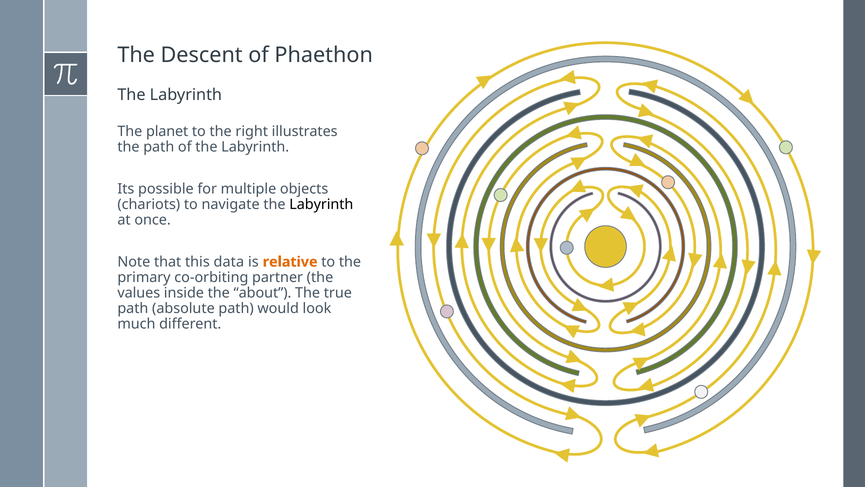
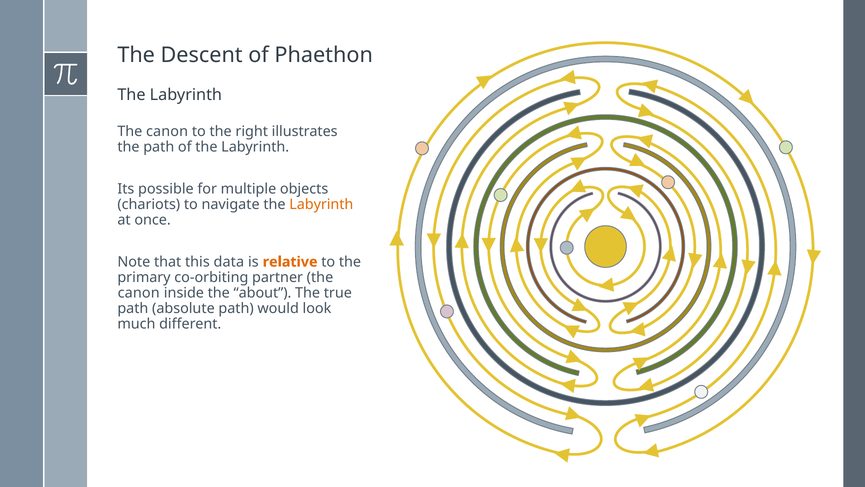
planet: planet -> canon (167, 131)
Labyrinth colour: black -> orange (321, 204)
values: values -> canon (139, 293)
